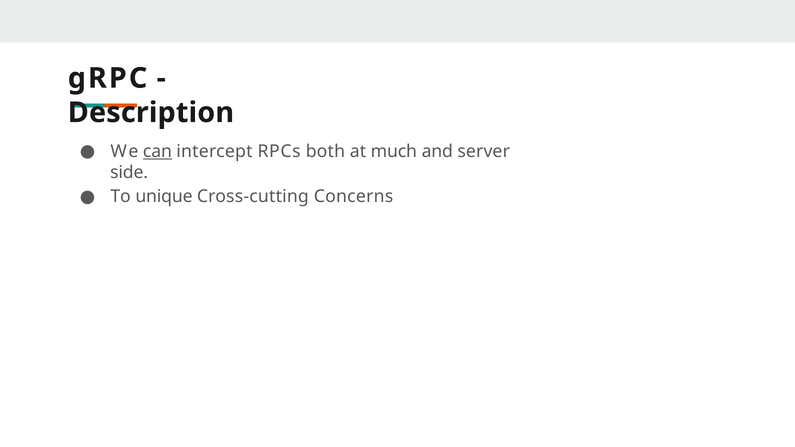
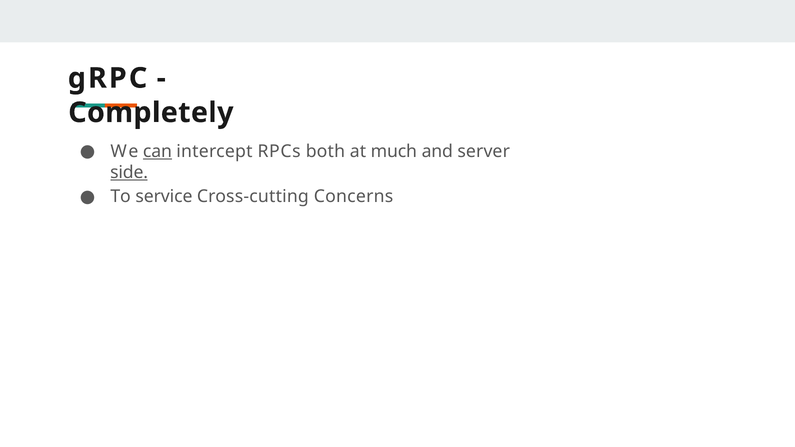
Description: Description -> Completely (151, 113)
side underline: none -> present (129, 173)
unique: unique -> service (164, 197)
